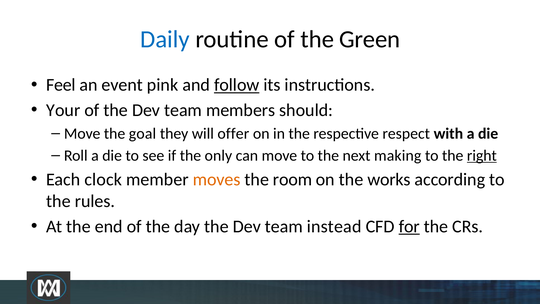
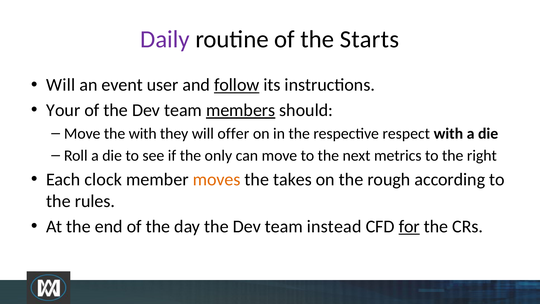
Daily colour: blue -> purple (165, 39)
Green: Green -> Starts (369, 39)
Feel: Feel -> Will (61, 85)
pink: pink -> user (163, 85)
members underline: none -> present (241, 110)
the goal: goal -> with (143, 133)
making: making -> metrics (398, 155)
right underline: present -> none (482, 155)
room: room -> takes (292, 179)
works: works -> rough (389, 179)
